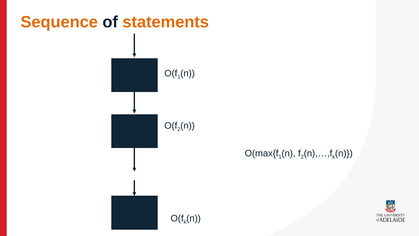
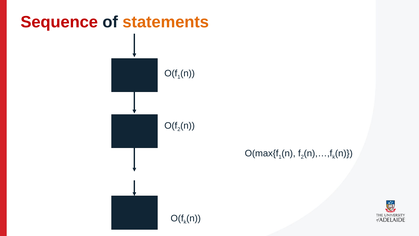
Sequence colour: orange -> red (59, 22)
